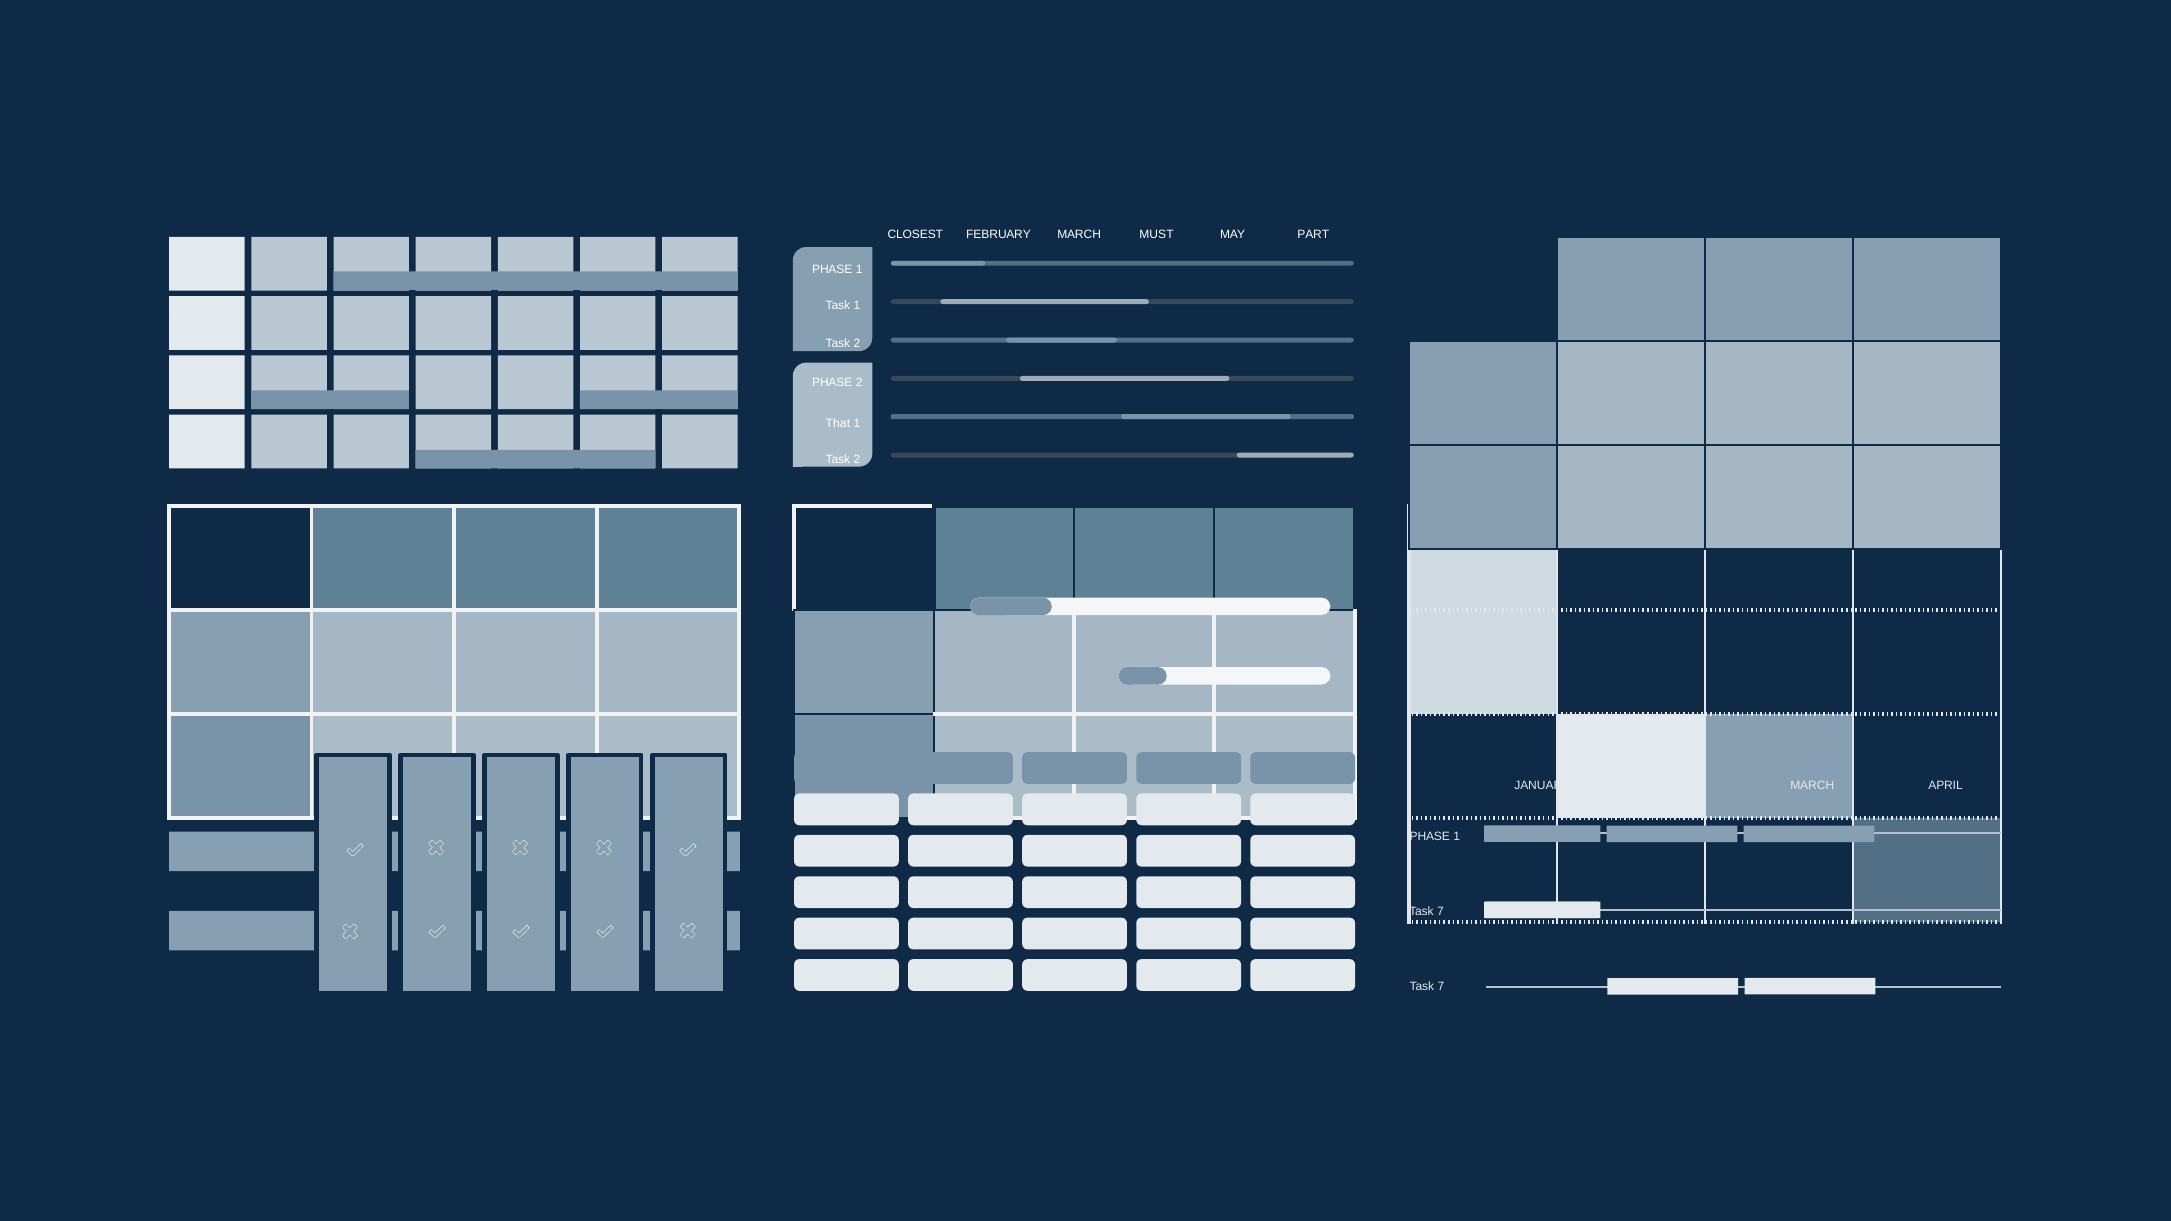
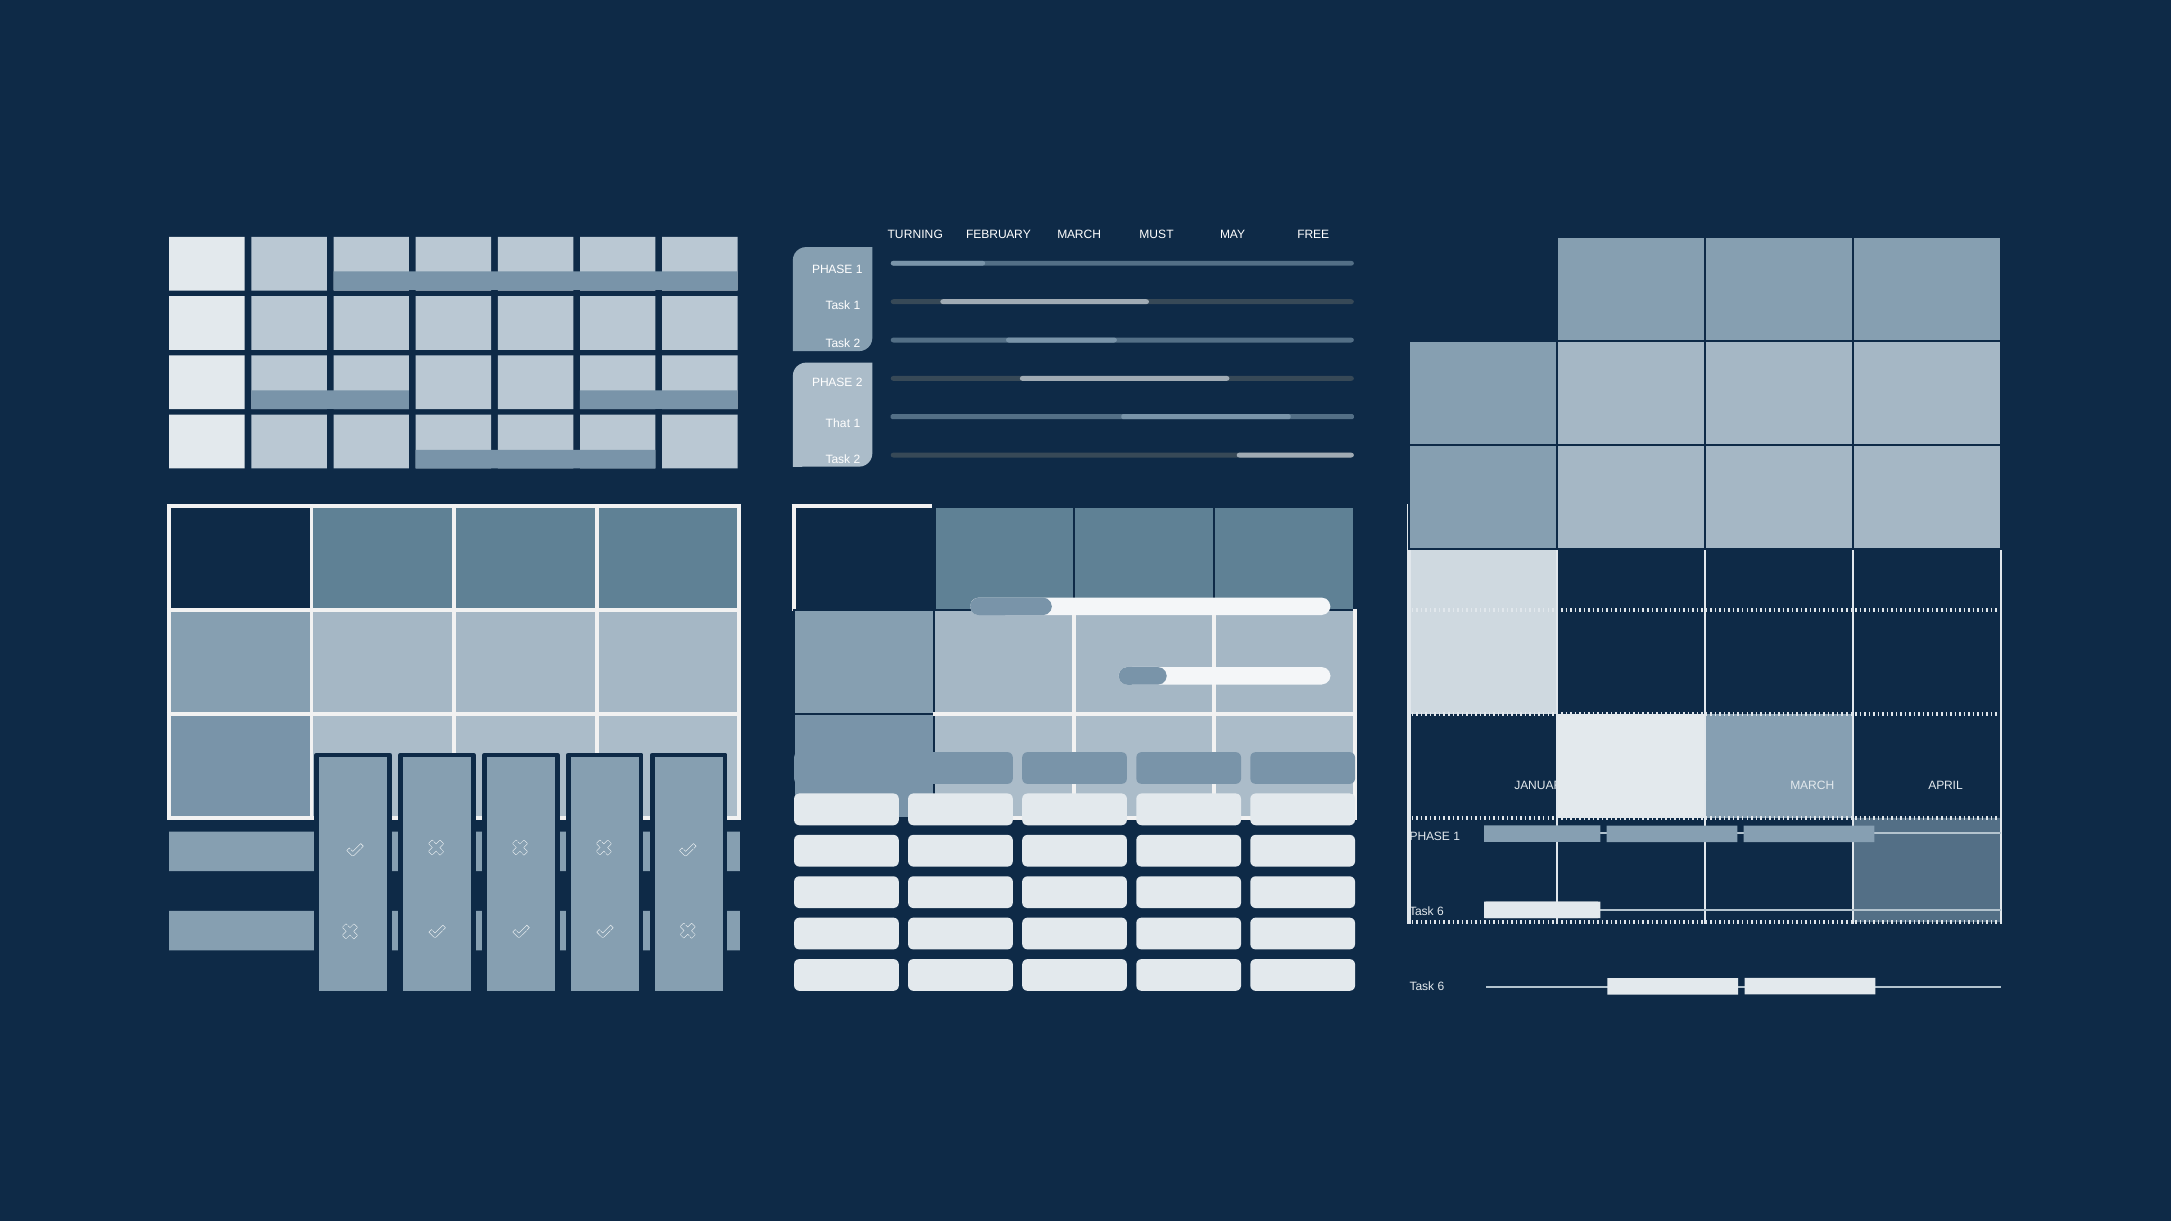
CLOSEST: CLOSEST -> TURNING (915, 234)
PART: PART -> FREE (1313, 234)
7: 7 -> 6 (1440, 912)
7: 7 -> 6 (1441, 987)
